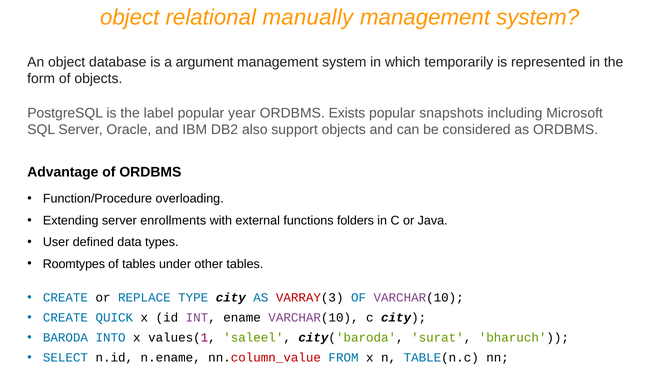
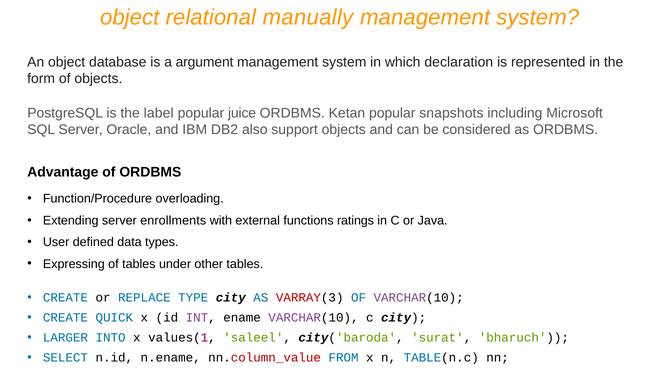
temporarily: temporarily -> declaration (459, 62)
year: year -> juice (242, 113)
Exists: Exists -> Ketan (347, 113)
folders: folders -> ratings (356, 220)
Roomtypes: Roomtypes -> Expressing (74, 264)
BARODA: BARODA -> LARGER (65, 337)
